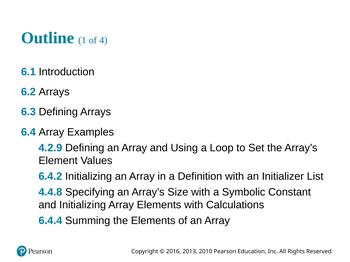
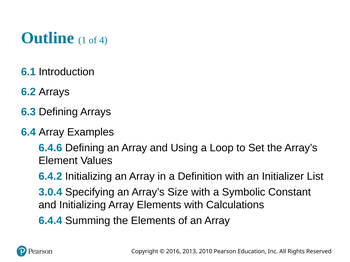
4.2.9: 4.2.9 -> 6.4.6 (50, 148)
4.4.8: 4.4.8 -> 3.0.4 (50, 192)
